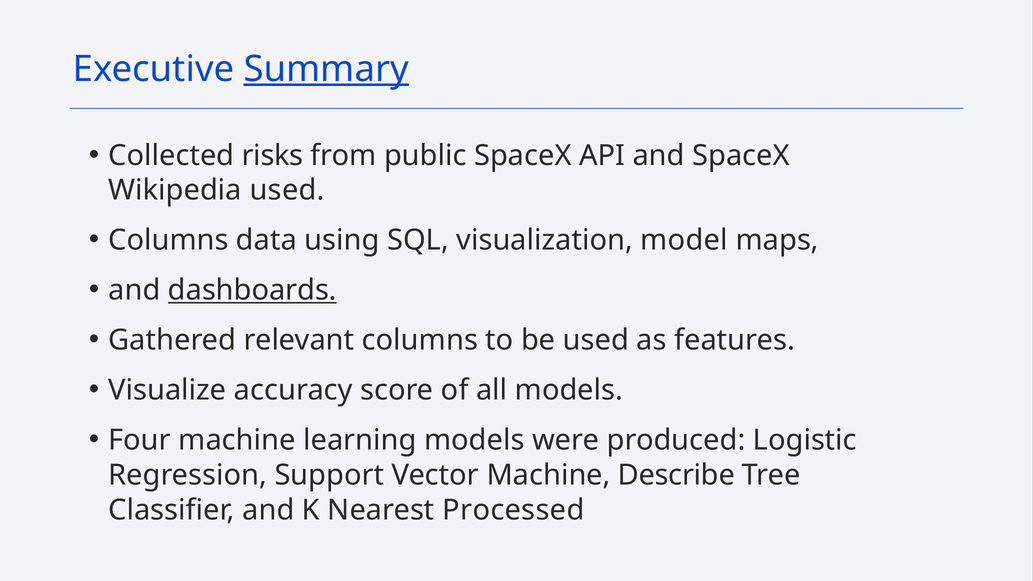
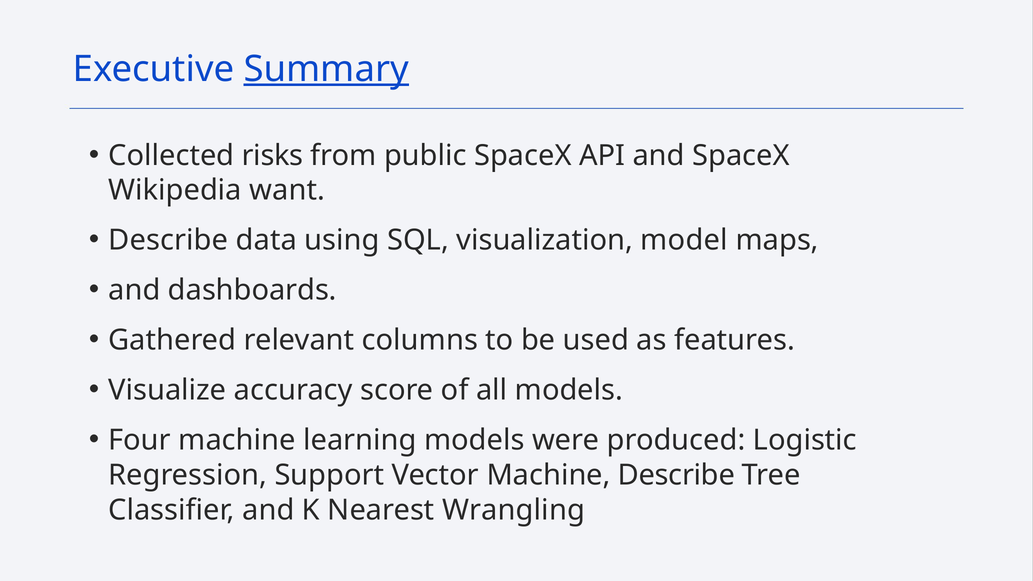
Wikipedia used: used -> want (287, 190)
Columns: Columns -> Describe (168, 240)
dashboards underline: present -> none (252, 290)
Processed: Processed -> Wrangling (514, 510)
